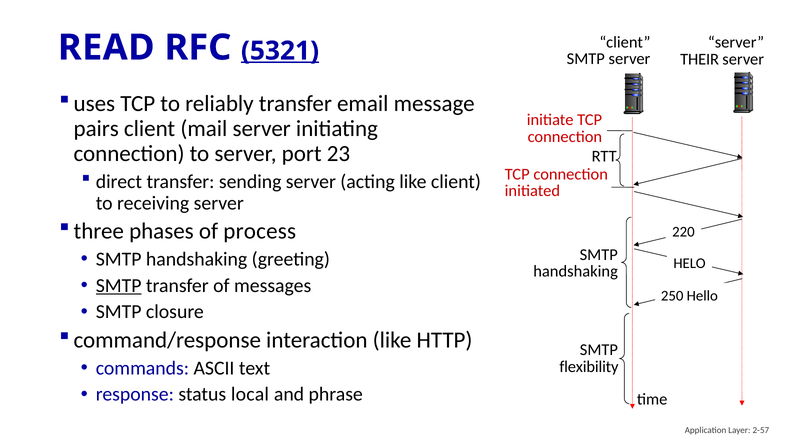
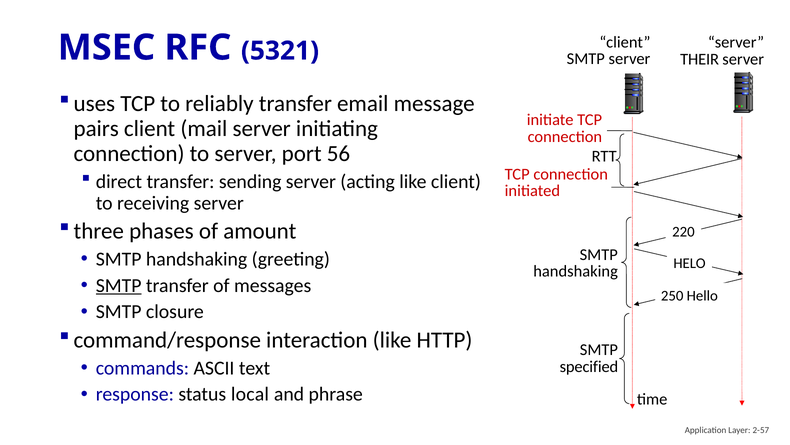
READ: READ -> MSEC (106, 48)
5321 underline: present -> none (280, 51)
23: 23 -> 56 (338, 153)
process: process -> amount (260, 231)
flexibility: flexibility -> specified (589, 366)
